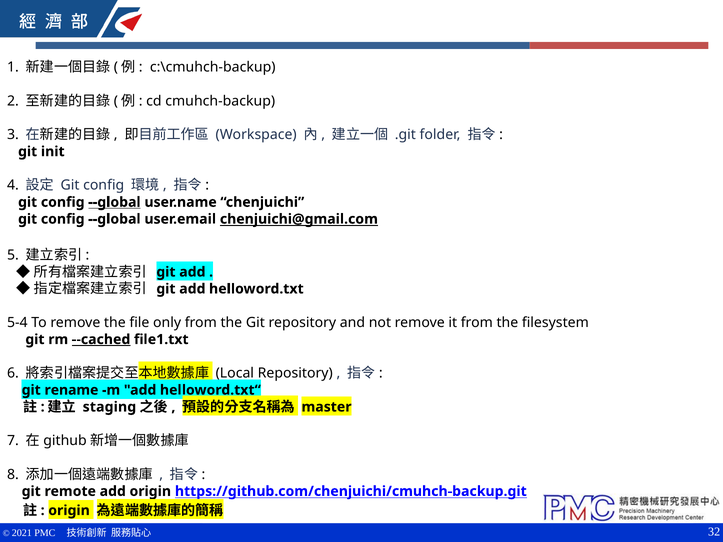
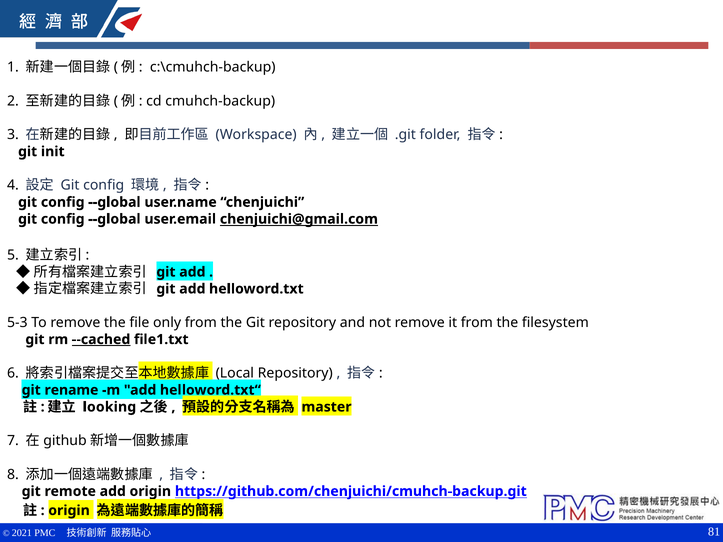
--global underline: present -> none (114, 202)
5-4: 5-4 -> 5-3 (17, 323)
staging: staging -> looking (109, 407)
32: 32 -> 81 (714, 532)
